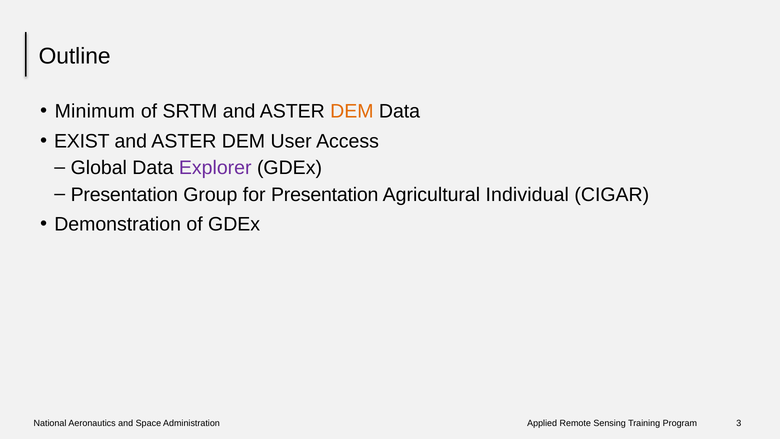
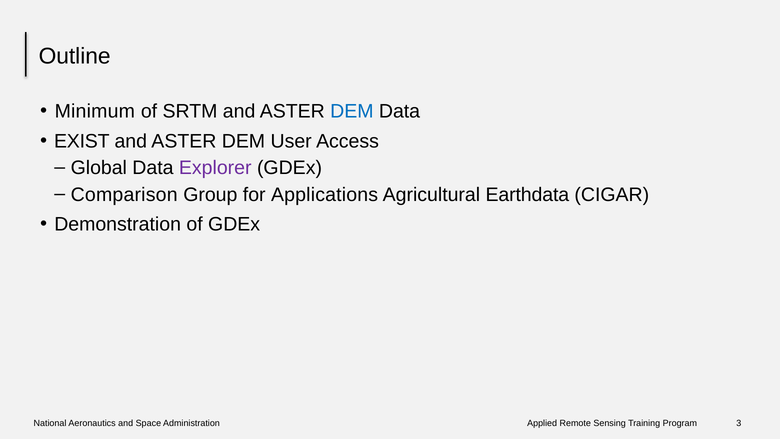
DEM colour: orange -> blue (352, 111)
Presentation: Presentation -> Comparison (124, 195)
for Presentation: Presentation -> Applications (325, 195)
Individual: Individual -> Earthdata (527, 195)
